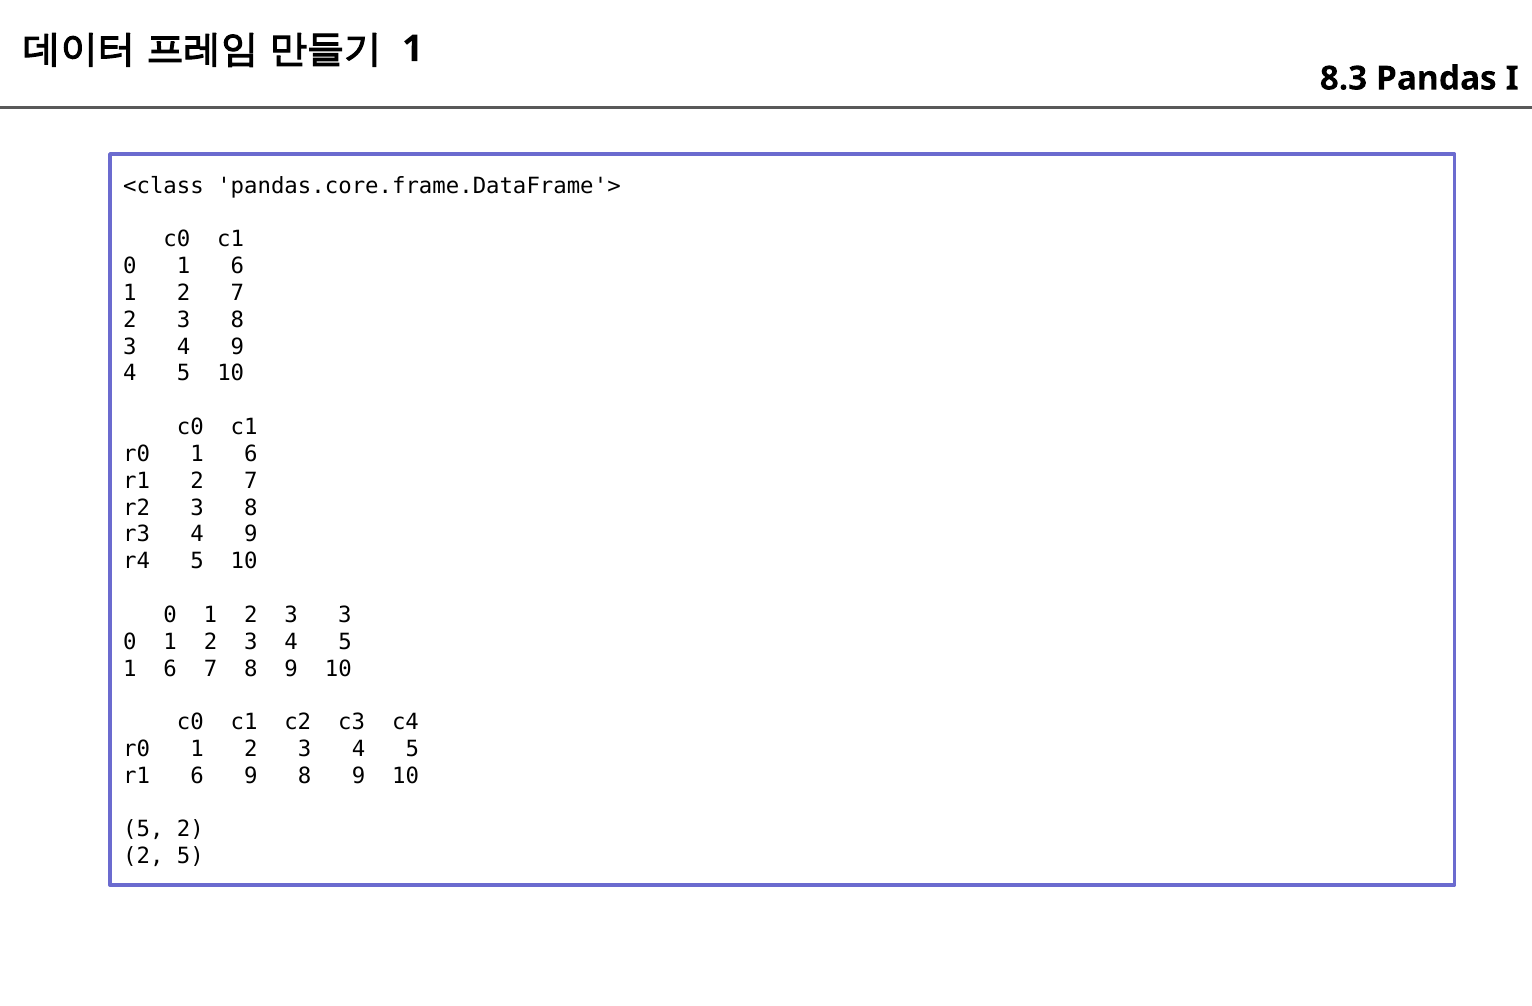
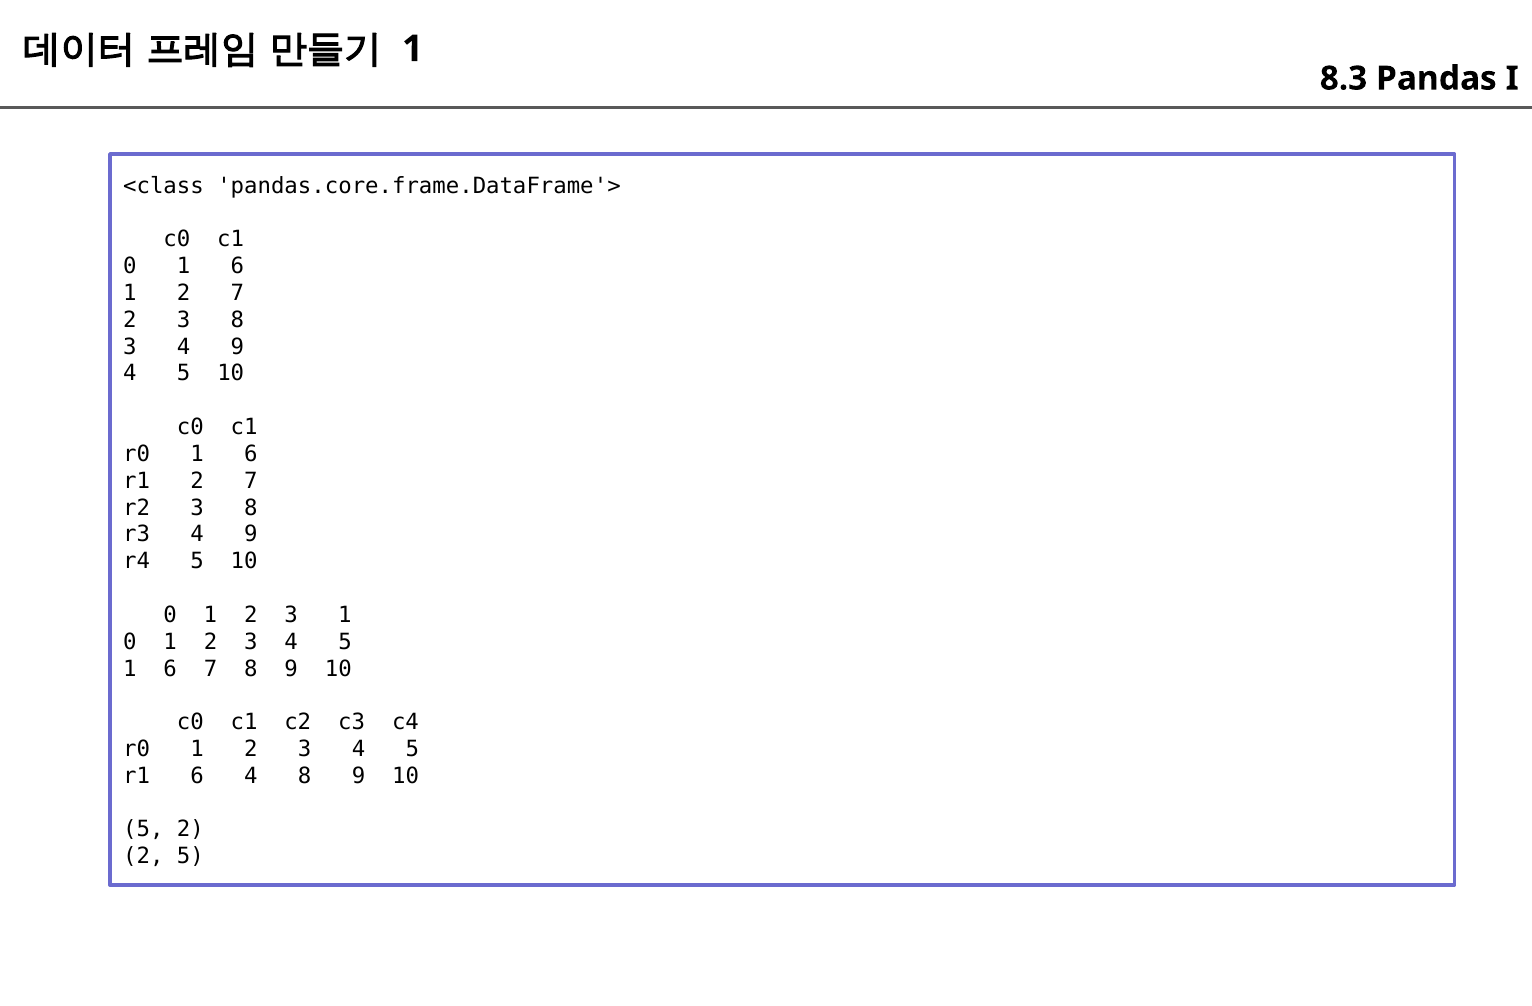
3 3: 3 -> 1 (345, 615)
6 9: 9 -> 4 (251, 776)
